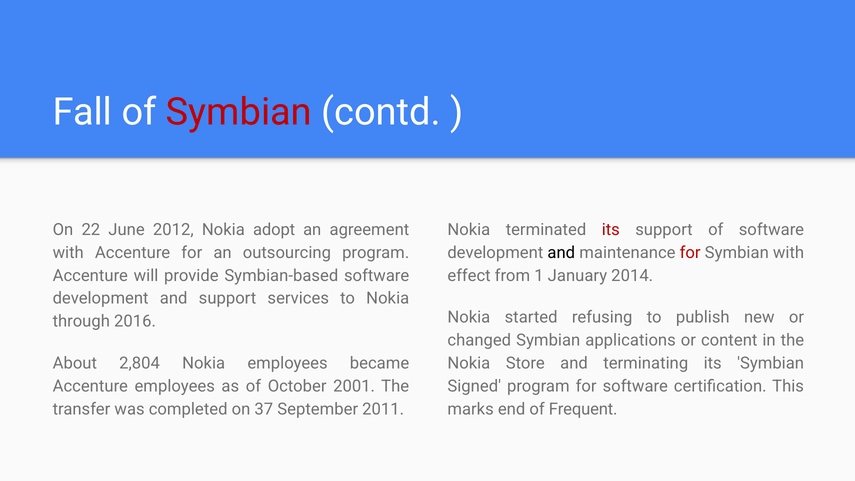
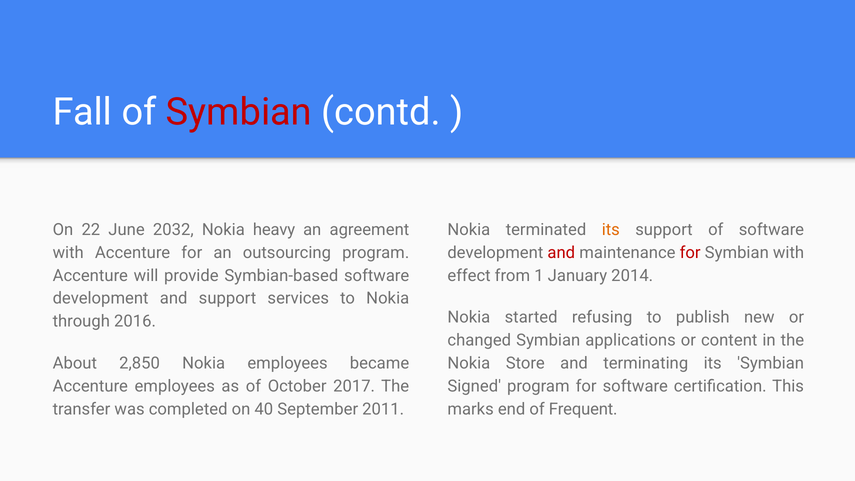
2012: 2012 -> 2032 (173, 230)
adopt: adopt -> heavy (274, 230)
its colour: red -> orange (611, 230)
and colour: black -> red (561, 253)
2,804: 2,804 -> 2,850 (140, 363)
2001: 2001 -> 2017 (354, 386)
37: 37 -> 40 (264, 409)
